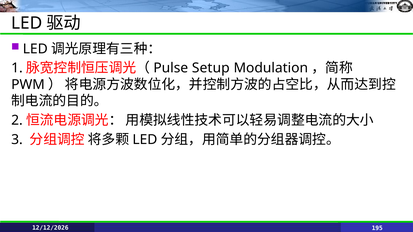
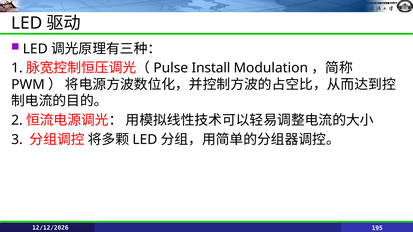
Setup: Setup -> Install (211, 68)
